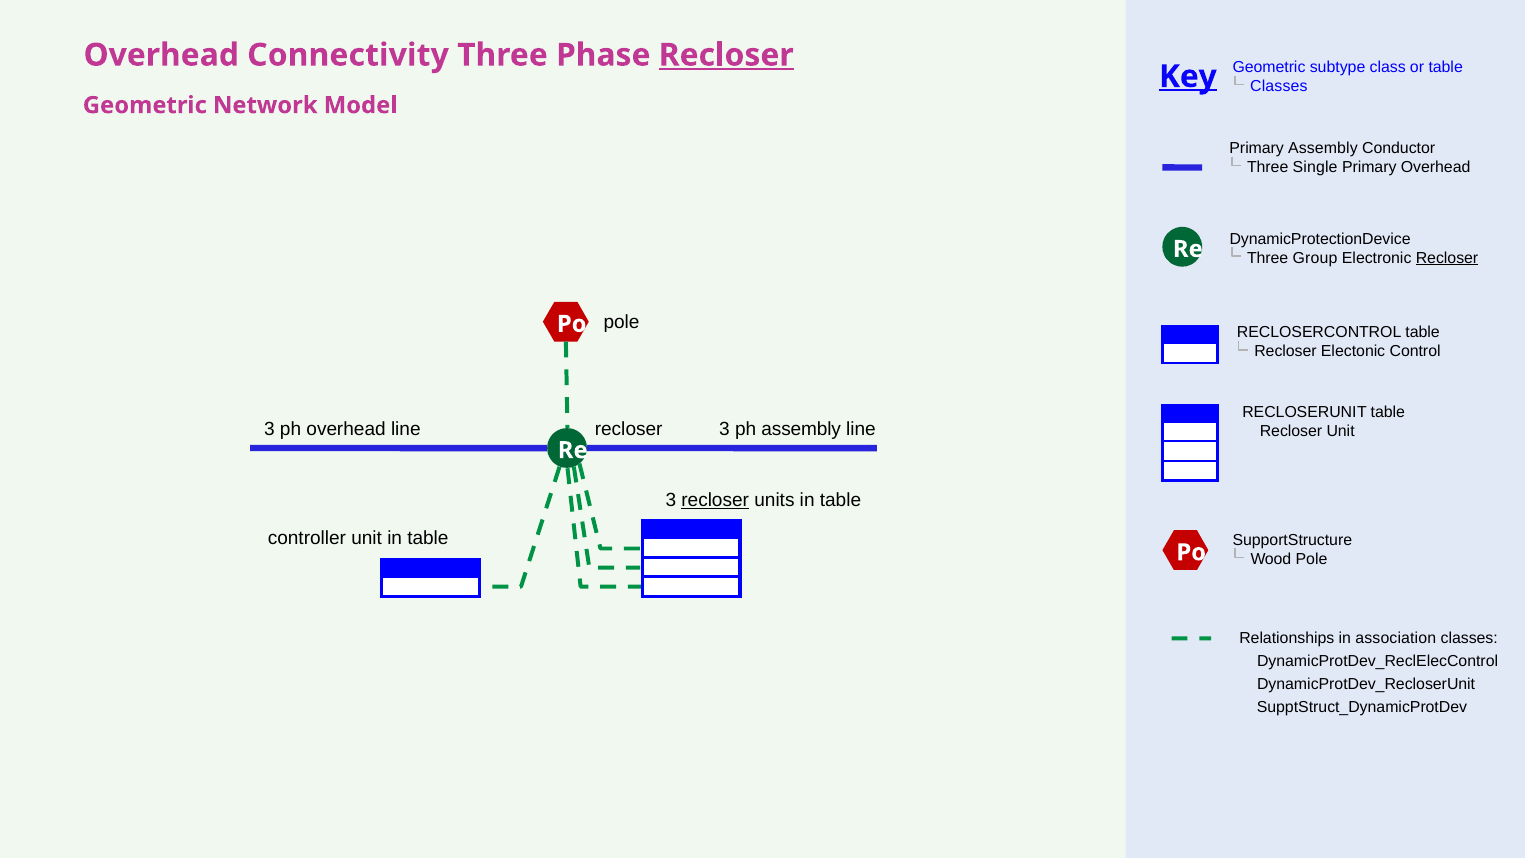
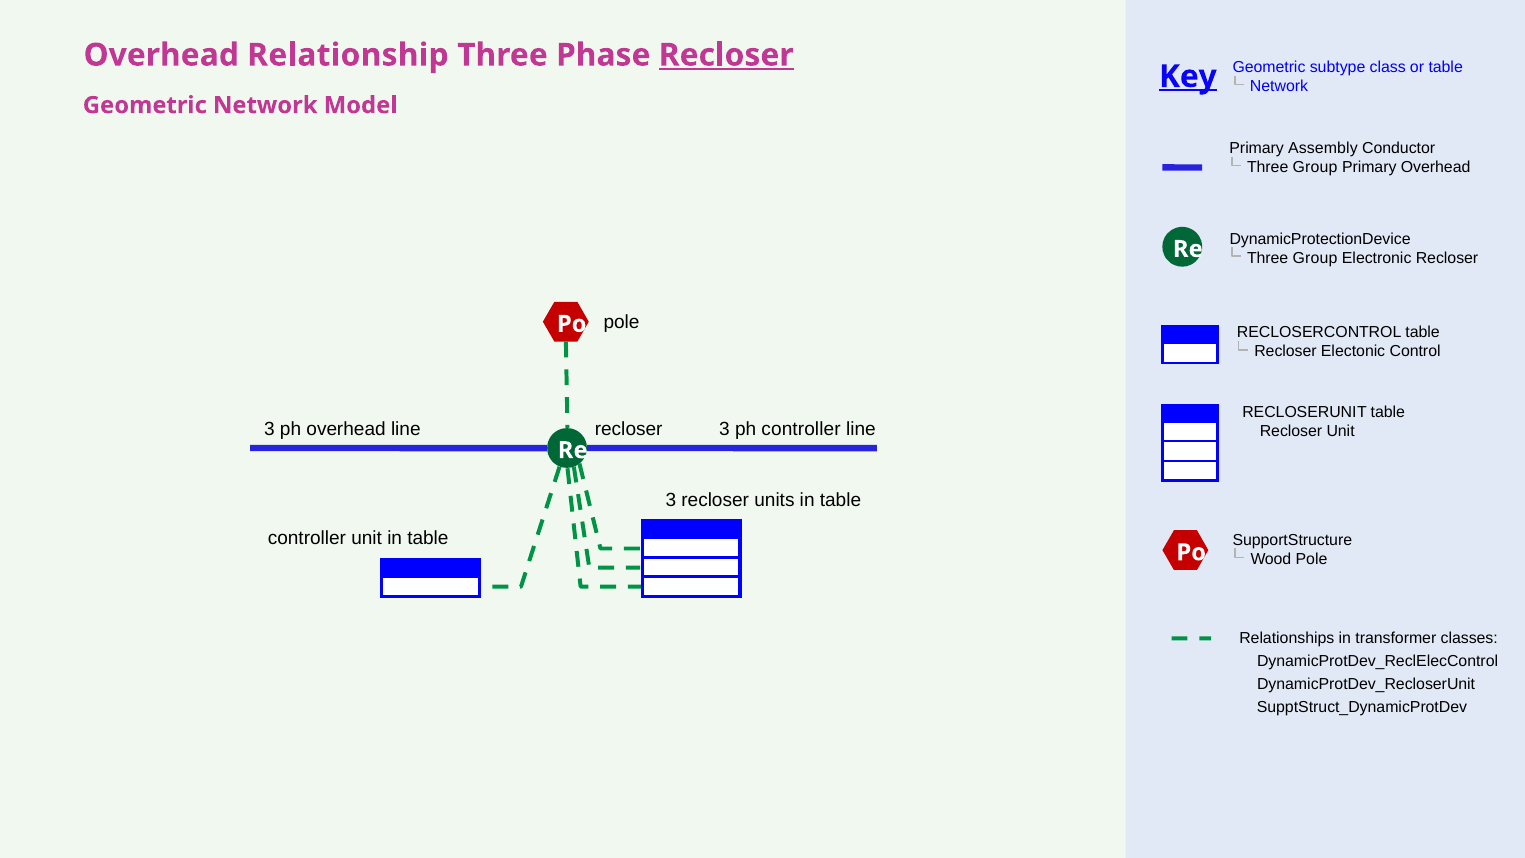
Connectivity: Connectivity -> Relationship (348, 55)
Classes: Classes -> Network (1279, 86)
Single: Single -> Group (1315, 167)
Recloser underline: present -> none (1447, 258)
ph assembly: assembly -> controller (801, 429)
recloser underline: present -> none (715, 500)
association: association -> transformer (1396, 638)
